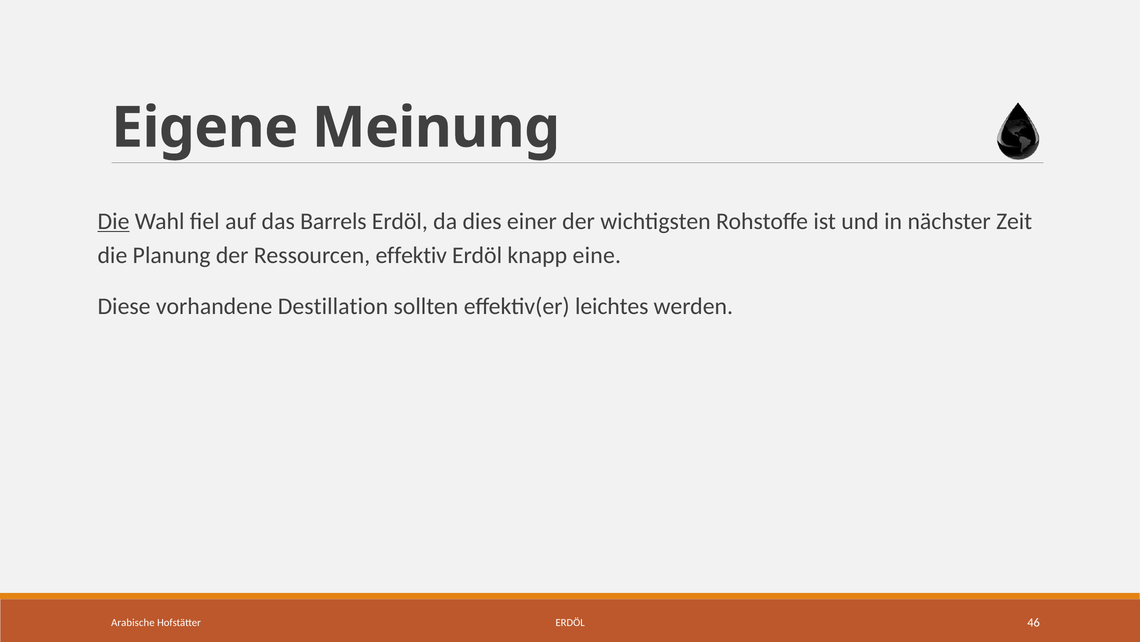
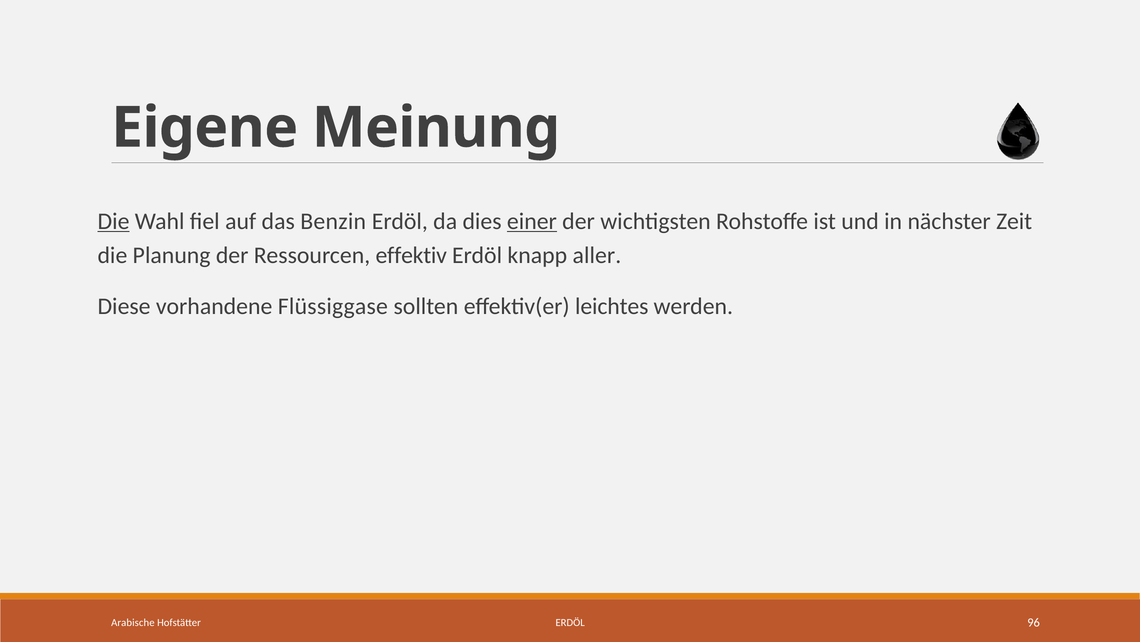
Barrels: Barrels -> Benzin (333, 221)
einer underline: none -> present (532, 221)
eine: eine -> aller (597, 255)
Destillation: Destillation -> Flüssiggase (333, 306)
46: 46 -> 96 (1034, 622)
